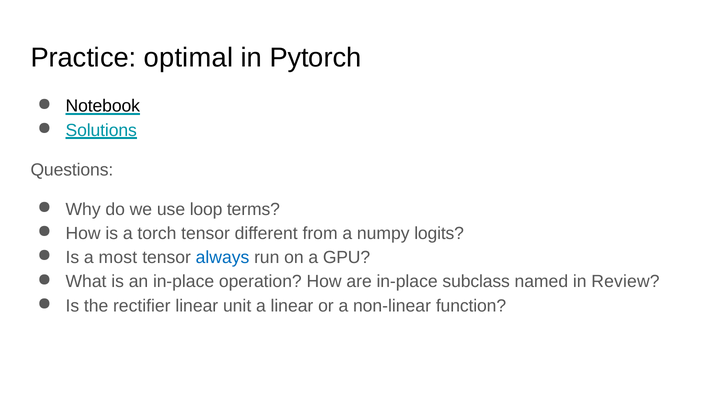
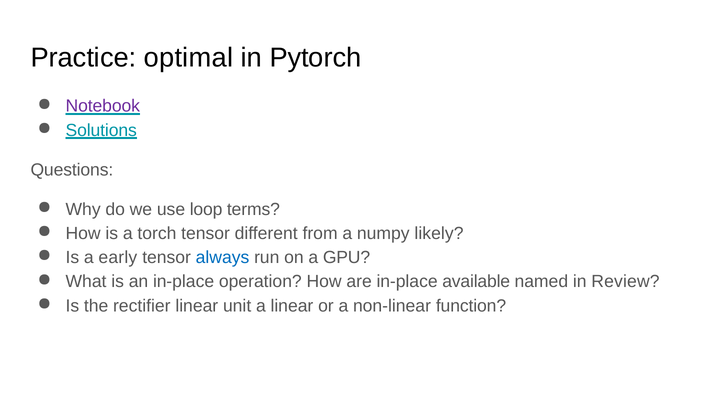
Notebook colour: black -> purple (103, 106)
logits: logits -> likely (439, 233)
most: most -> early (118, 257)
subclass: subclass -> available (476, 282)
